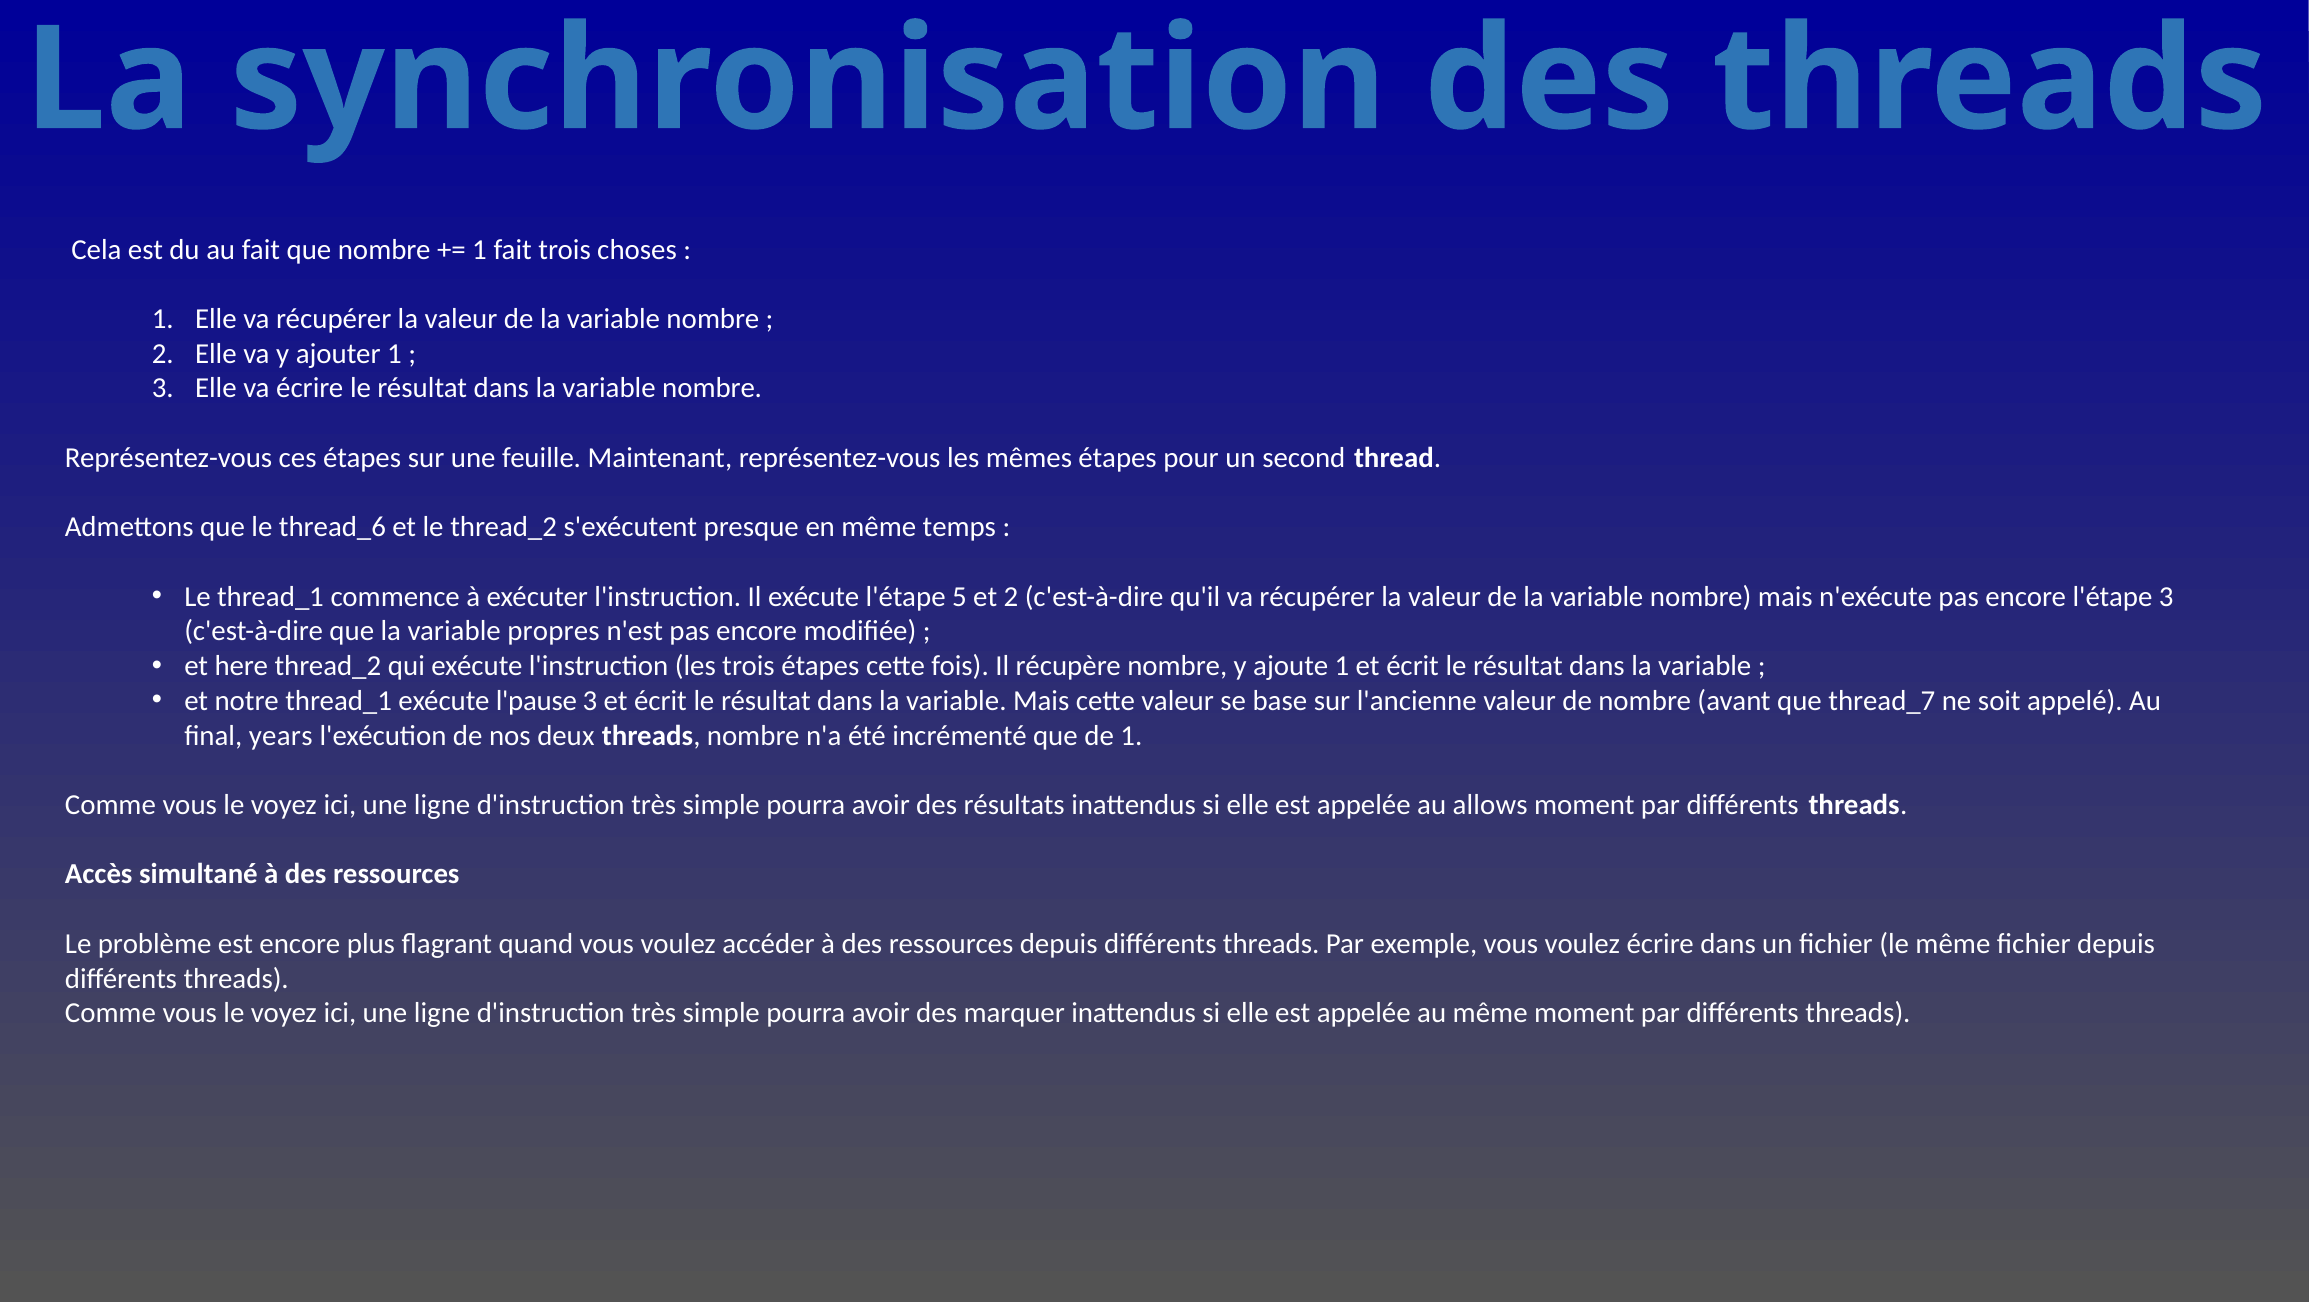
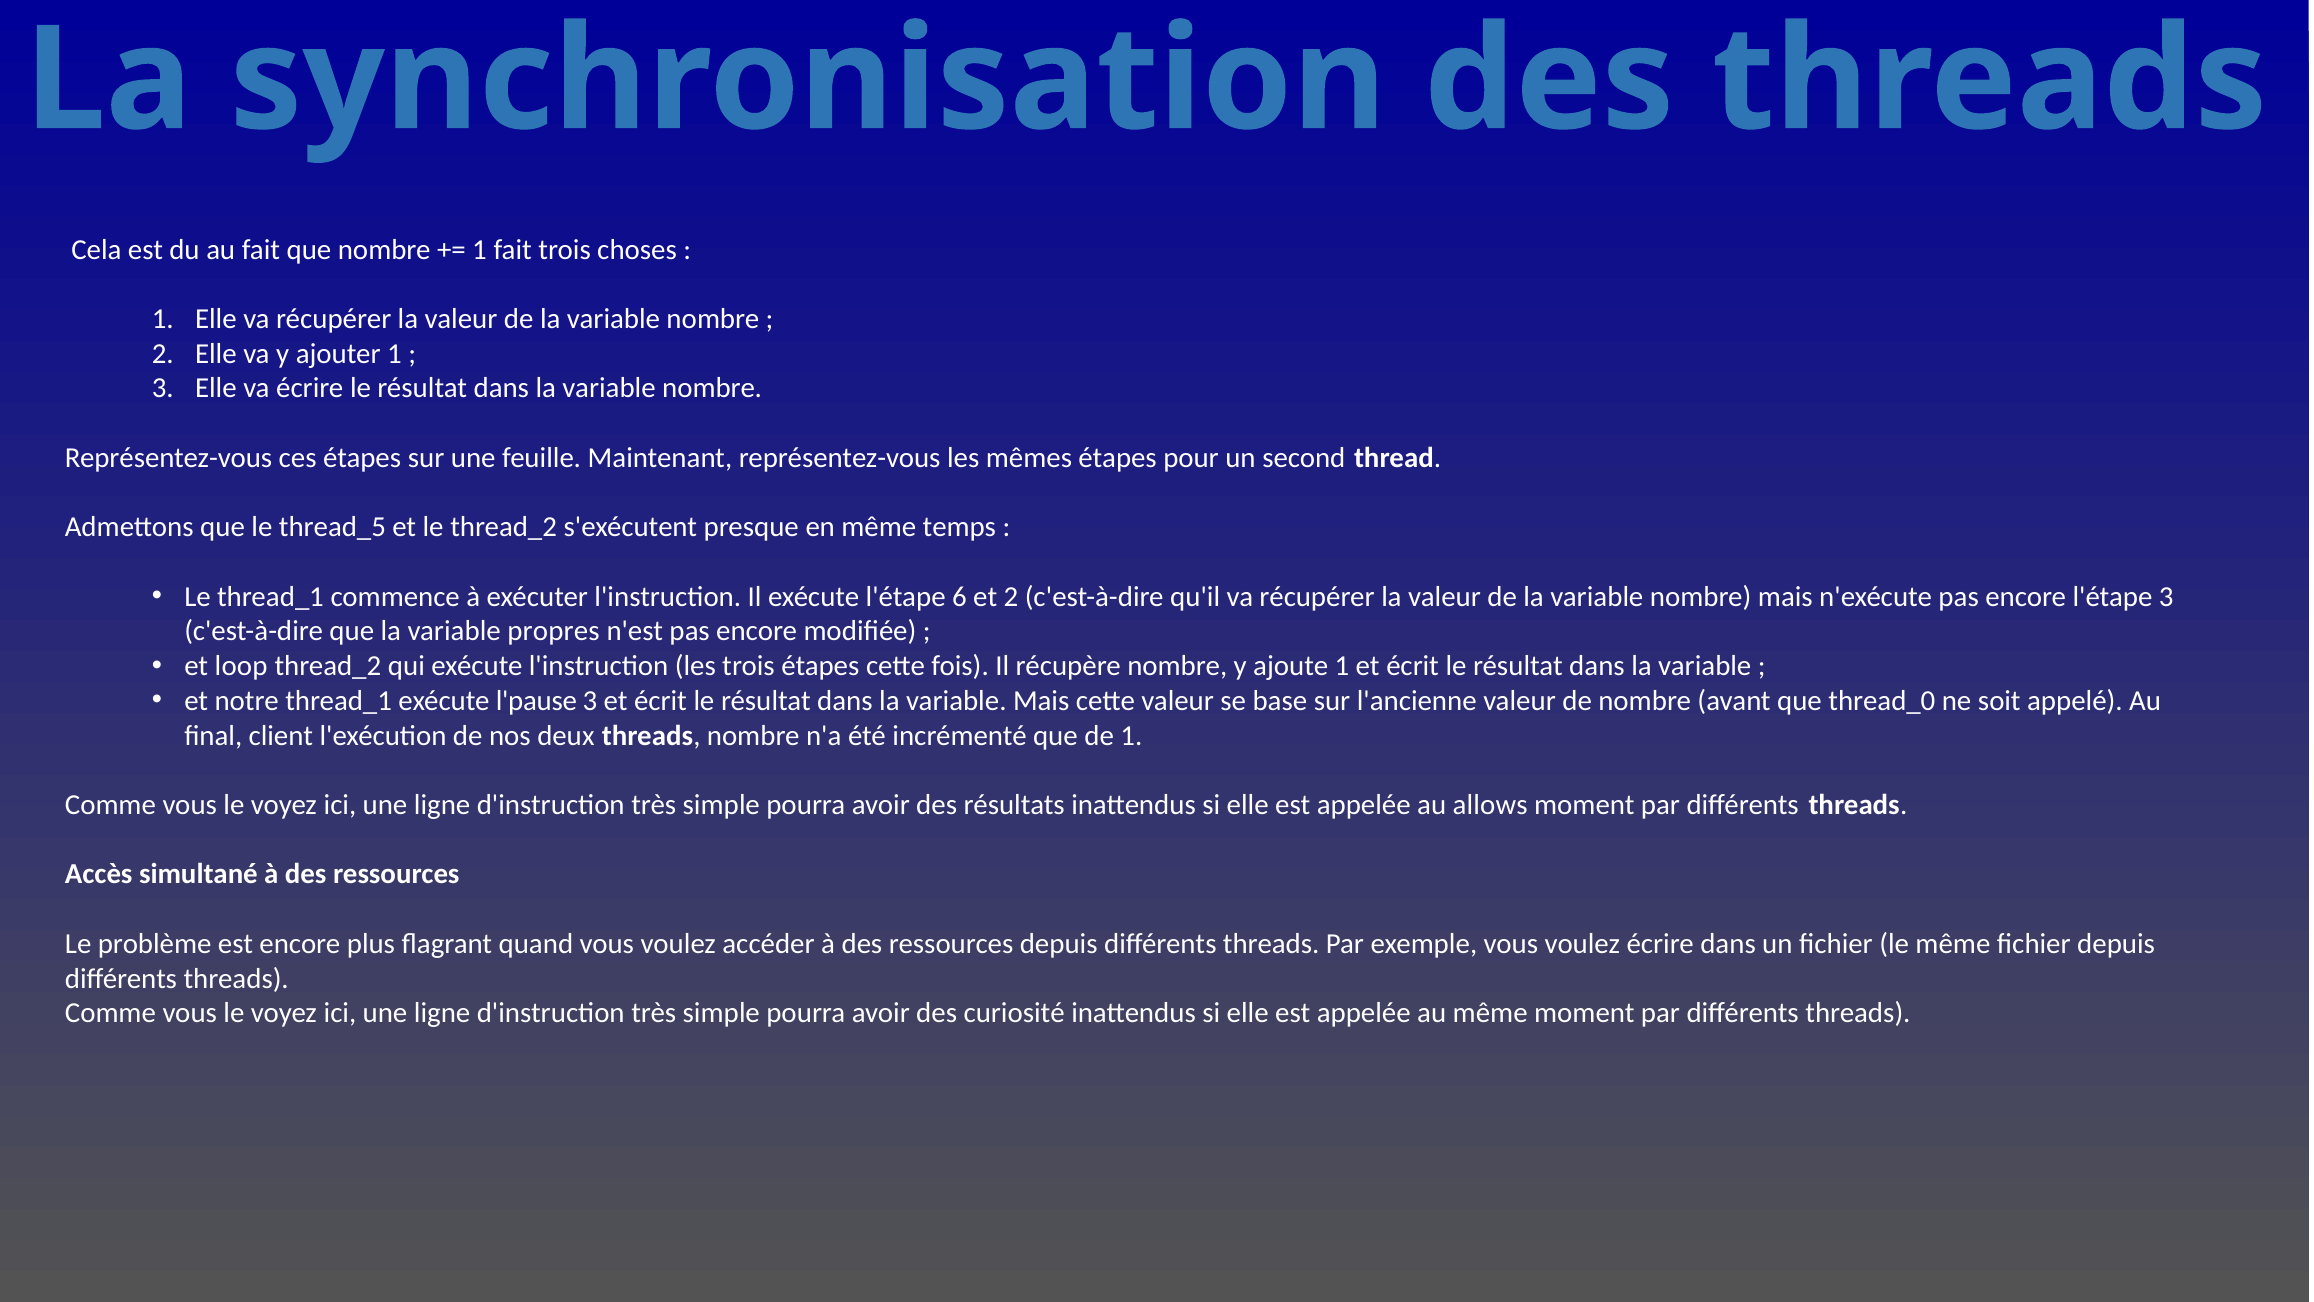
thread_6: thread_6 -> thread_5 (332, 527)
5: 5 -> 6 (959, 597)
here: here -> loop (241, 666)
thread_7: thread_7 -> thread_0 (1882, 701)
years: years -> client (281, 735)
marquer: marquer -> curiosité (1014, 1013)
